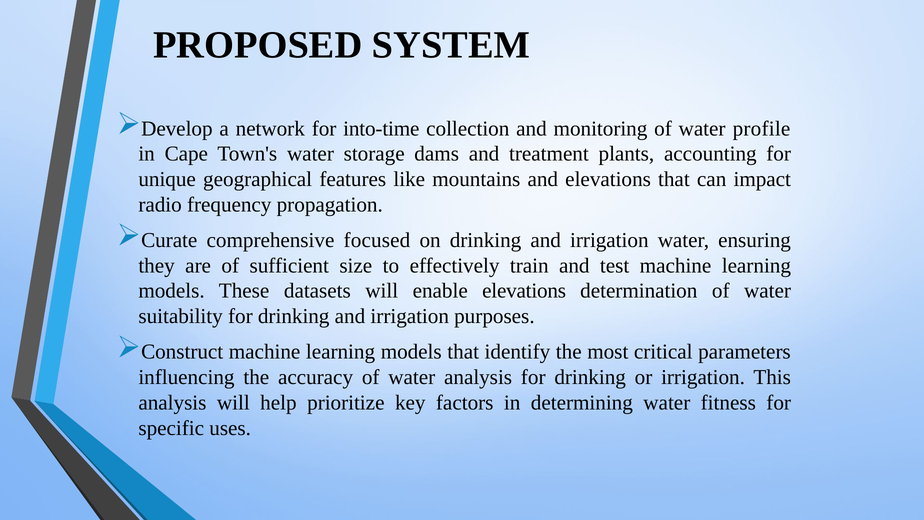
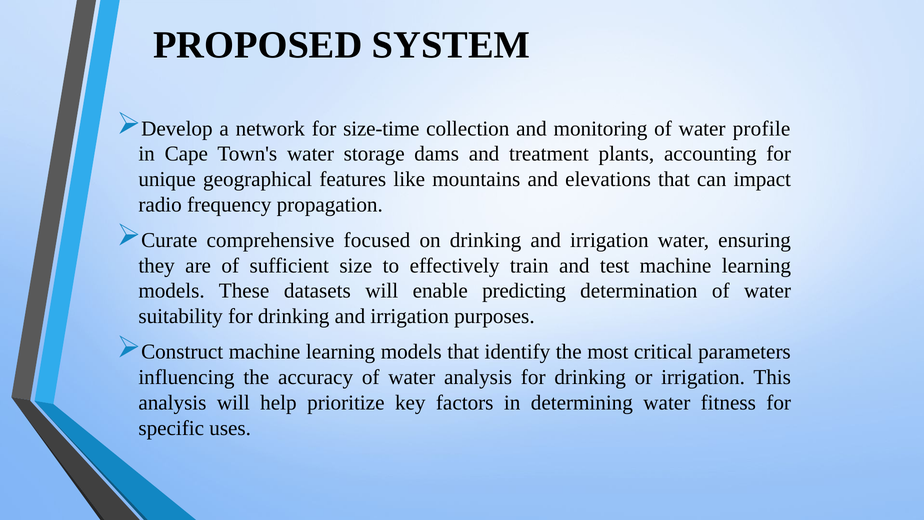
into-time: into-time -> size-time (381, 128)
enable elevations: elevations -> predicting (524, 291)
